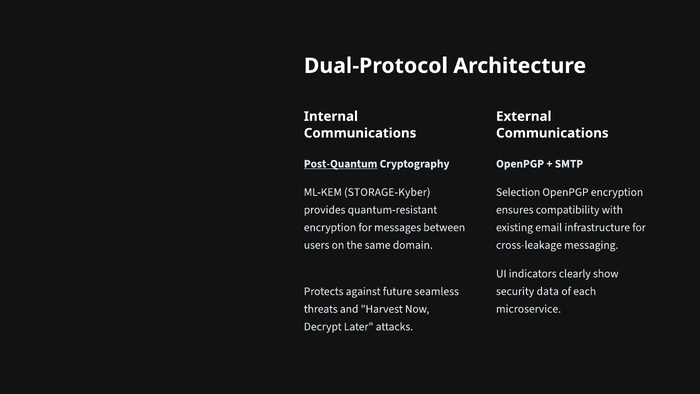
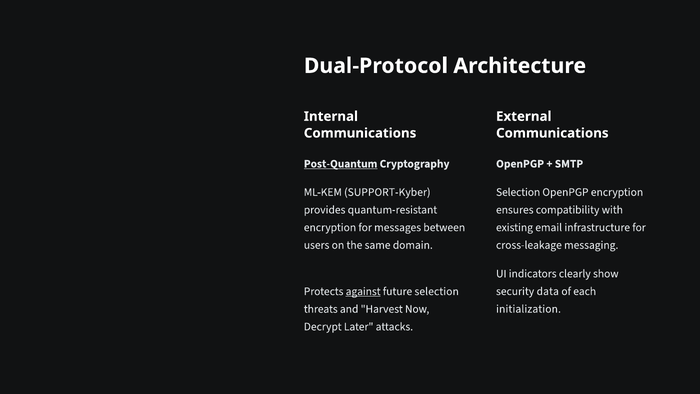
STORAGE-Kyber: STORAGE-Kyber -> SUPPORT-Kyber (387, 192)
against underline: none -> present (363, 291)
future seamless: seamless -> selection (437, 291)
microservice: microservice -> initialization (529, 309)
